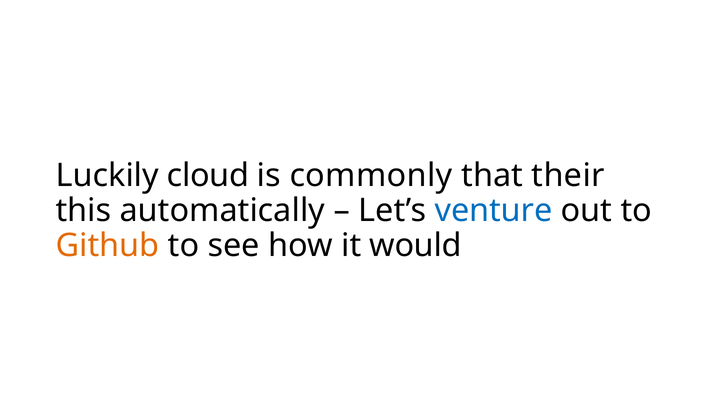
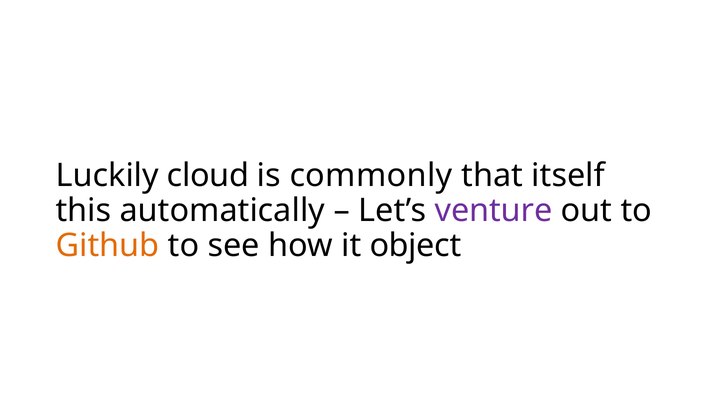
their: their -> itself (568, 176)
venture colour: blue -> purple (494, 211)
would: would -> object (415, 246)
